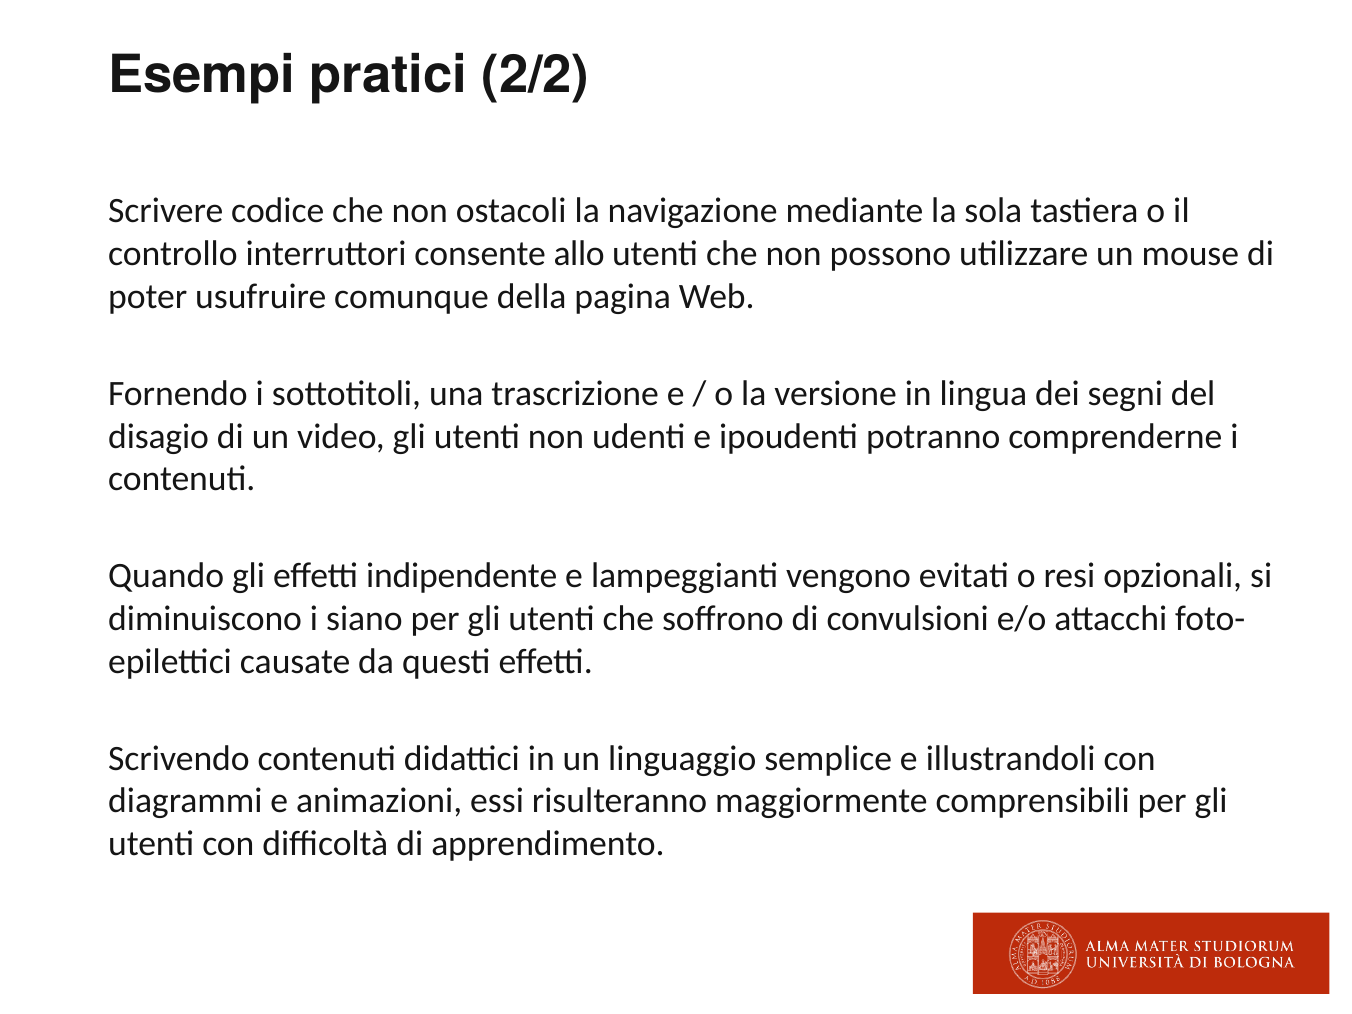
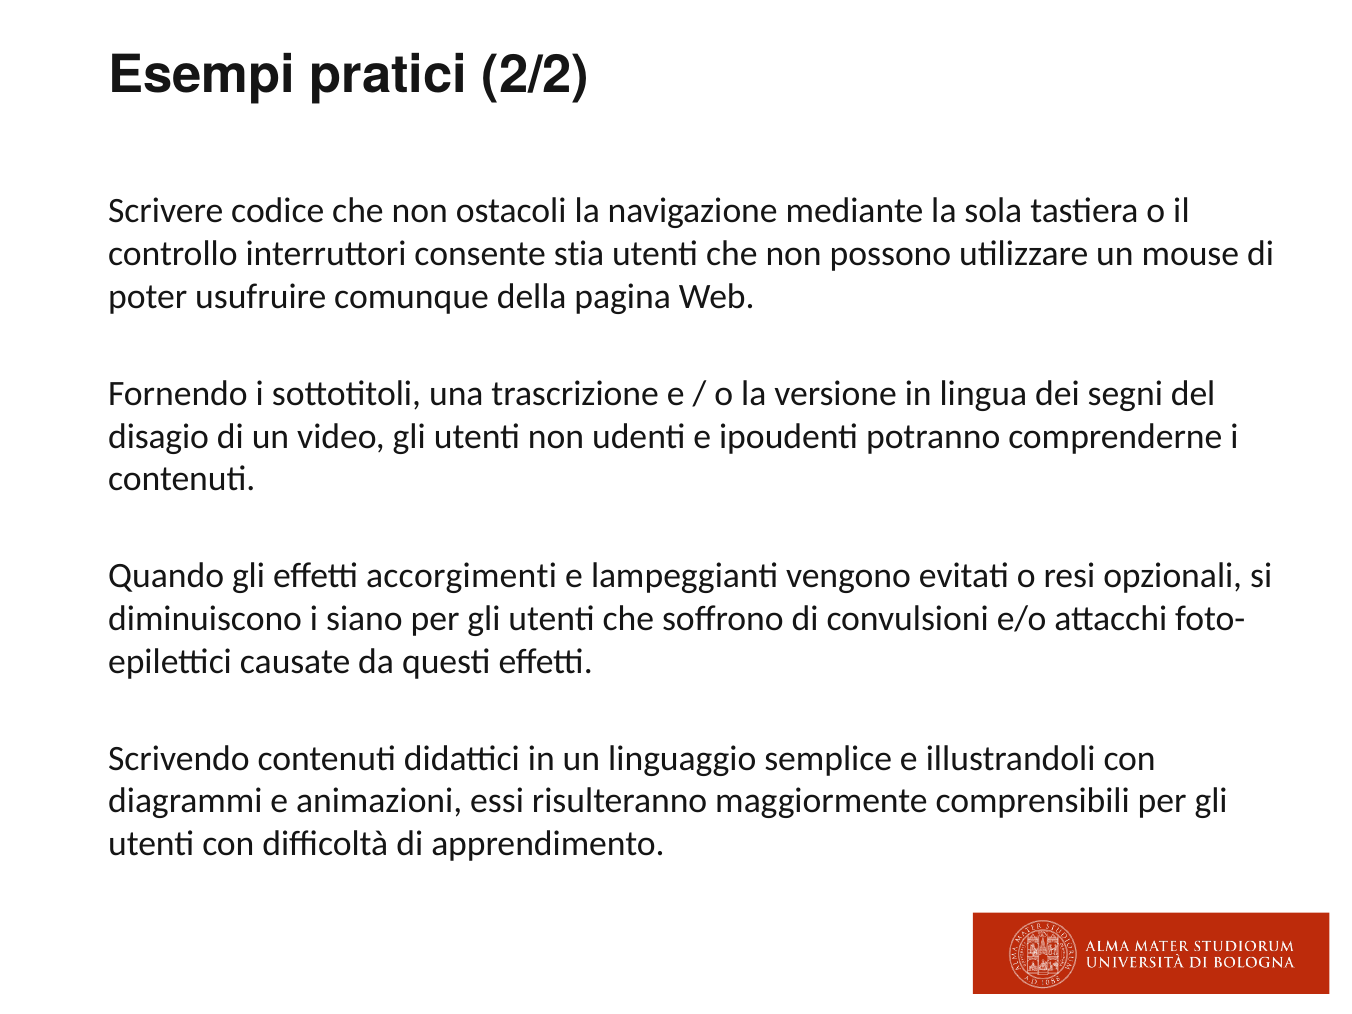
allo: allo -> stia (579, 254)
indipendente: indipendente -> accorgimenti (462, 576)
